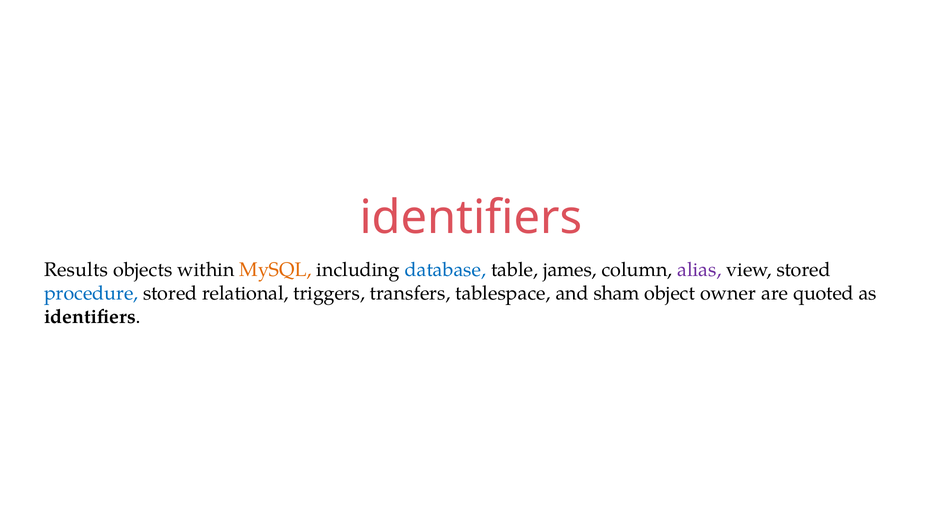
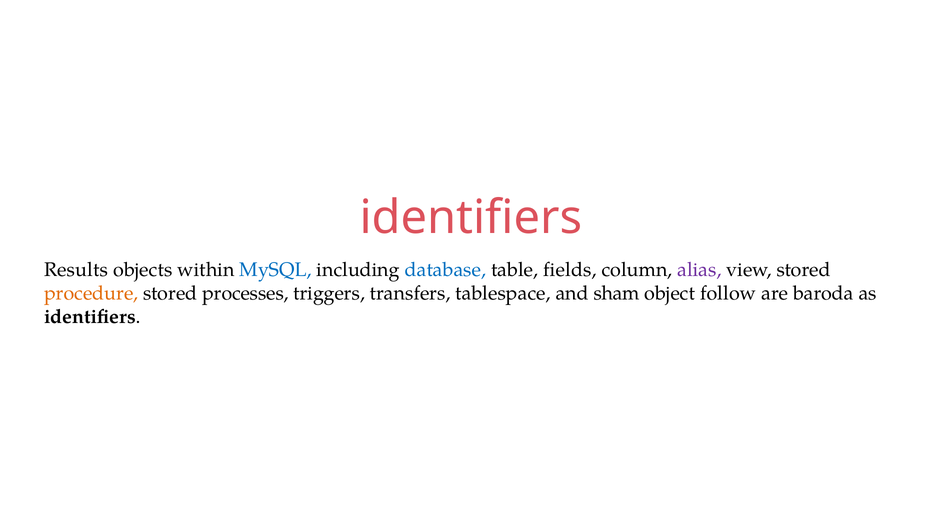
MySQL colour: orange -> blue (276, 270)
james: james -> fields (570, 270)
procedure colour: blue -> orange (91, 293)
relational: relational -> processes (245, 293)
owner: owner -> follow (728, 293)
quoted: quoted -> baroda (823, 293)
